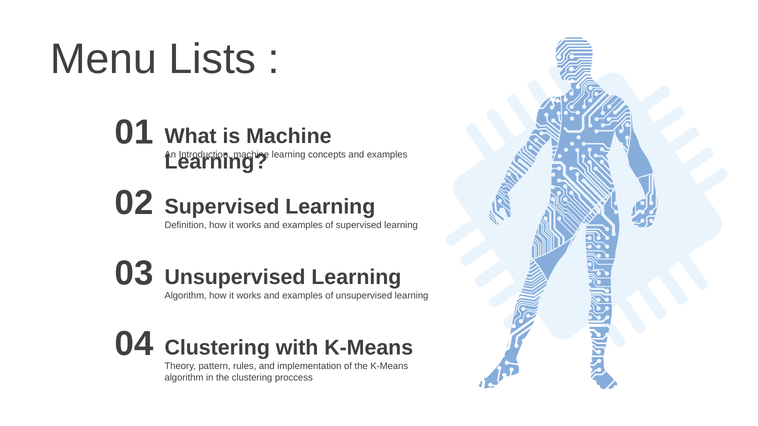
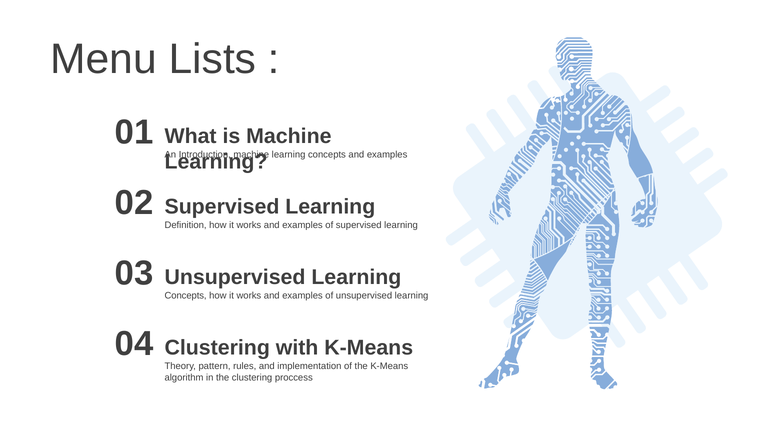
Algorithm: Algorithm -> Concepts (186, 296)
